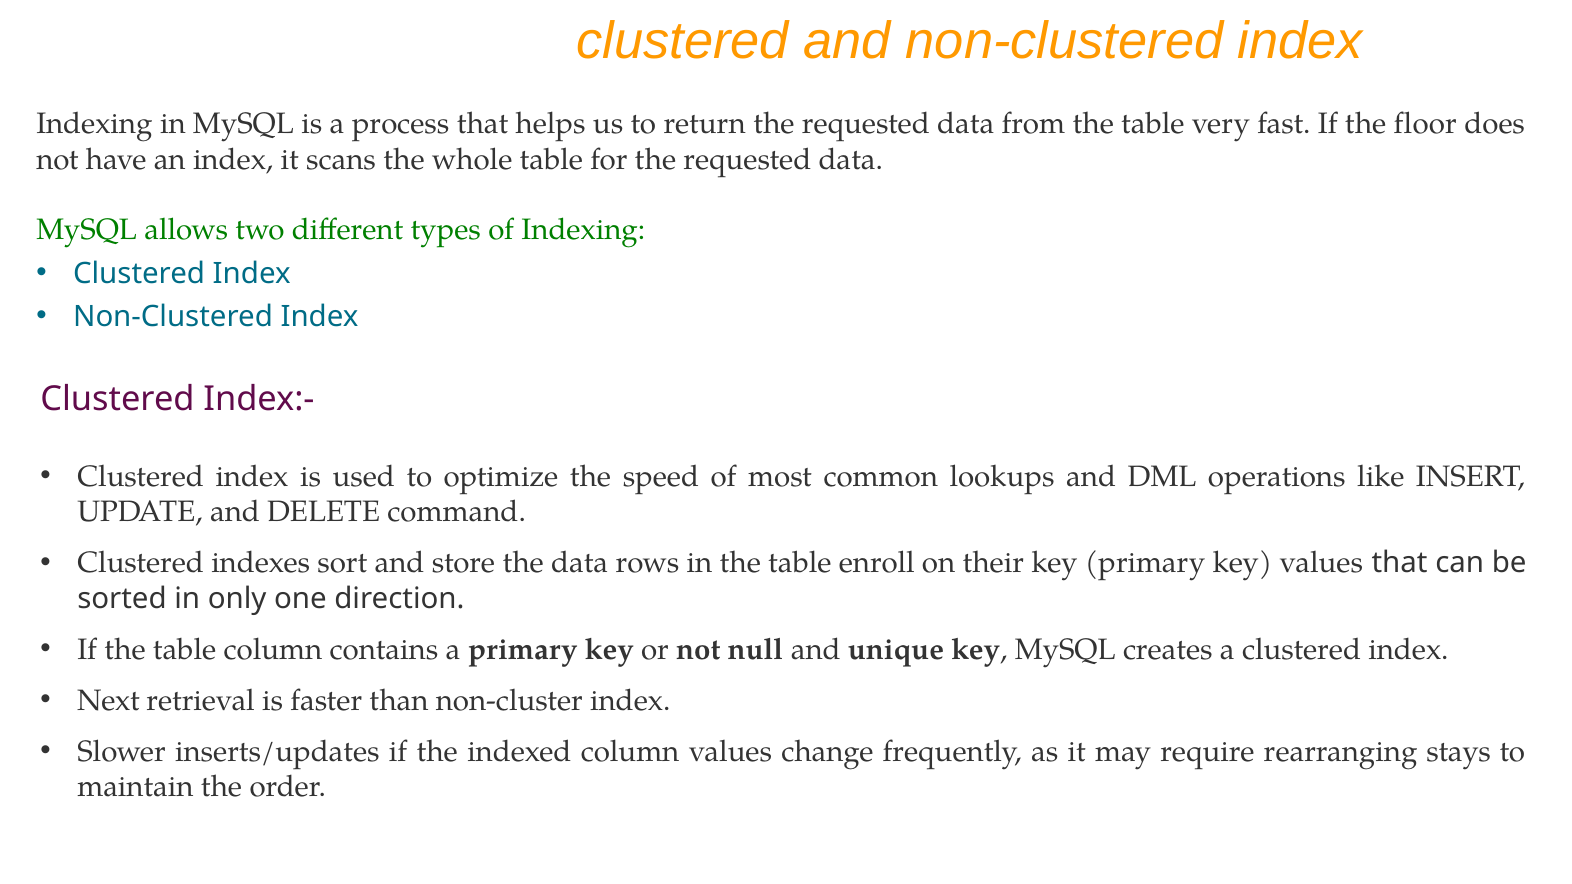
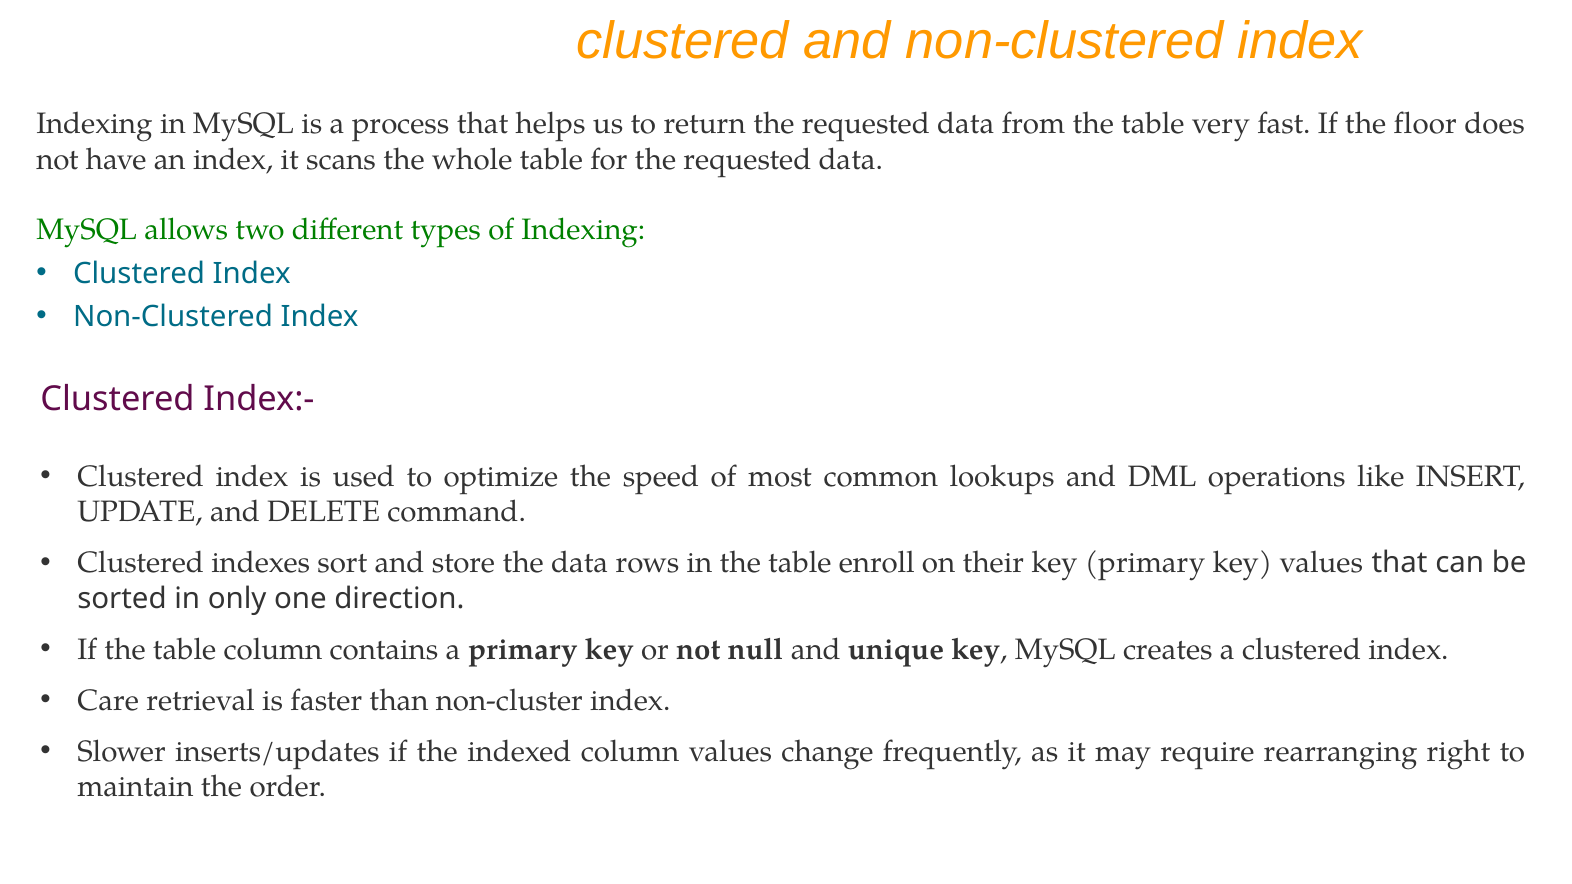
Next: Next -> Care (108, 701)
stays: stays -> right (1458, 752)
